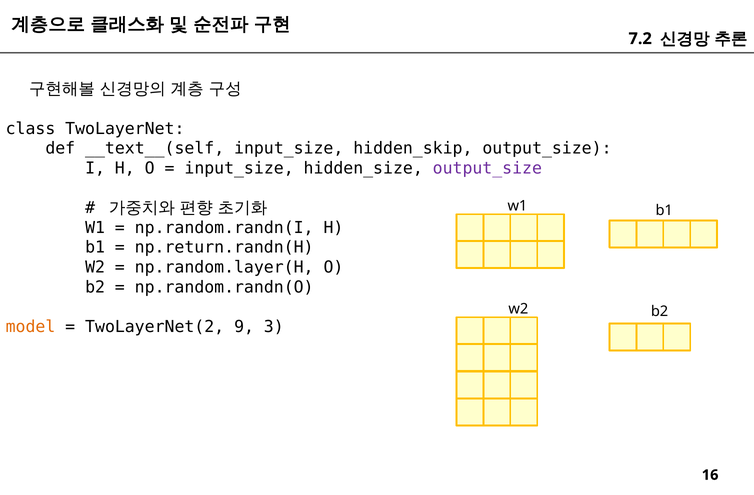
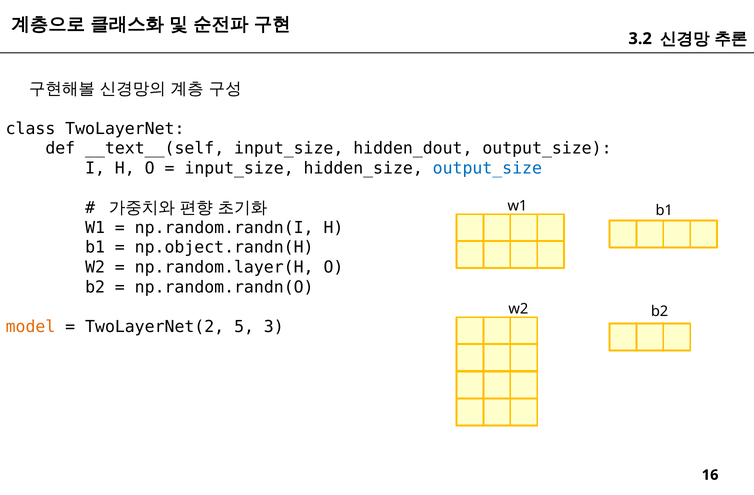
7.2: 7.2 -> 3.2 (640, 39)
hidden_skip: hidden_skip -> hidden_dout (413, 149)
output_size colour: purple -> blue (487, 168)
np.return.randn(H: np.return.randn(H -> np.object.randn(H (224, 248)
9: 9 -> 5 (244, 327)
